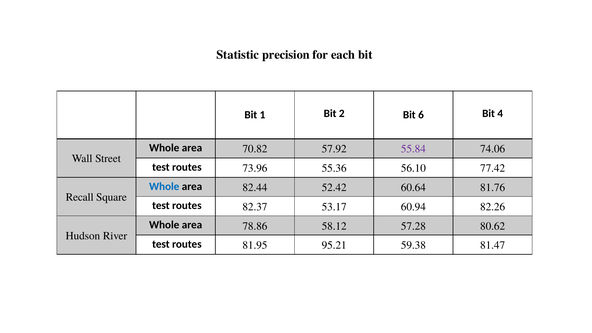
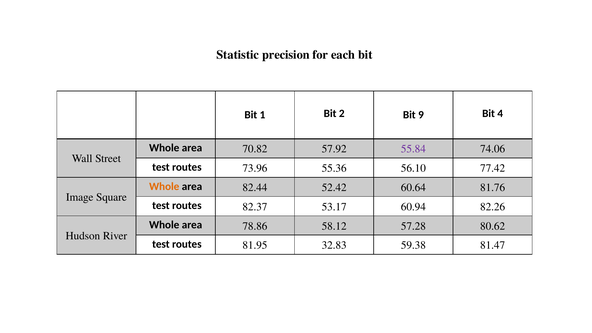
6: 6 -> 9 (421, 115)
Whole colour: blue -> orange (164, 186)
Recall: Recall -> Image (80, 197)
95.21: 95.21 -> 32.83 (334, 245)
